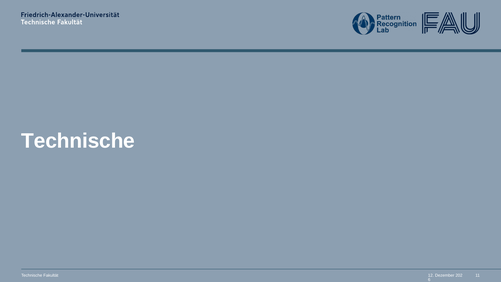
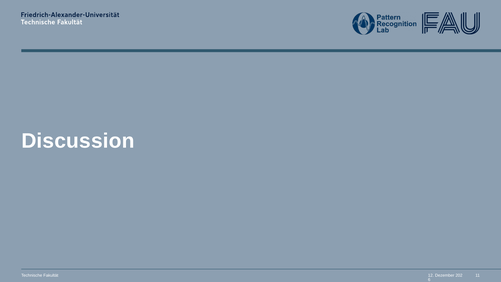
Technische: Technische -> Discussion (78, 141)
